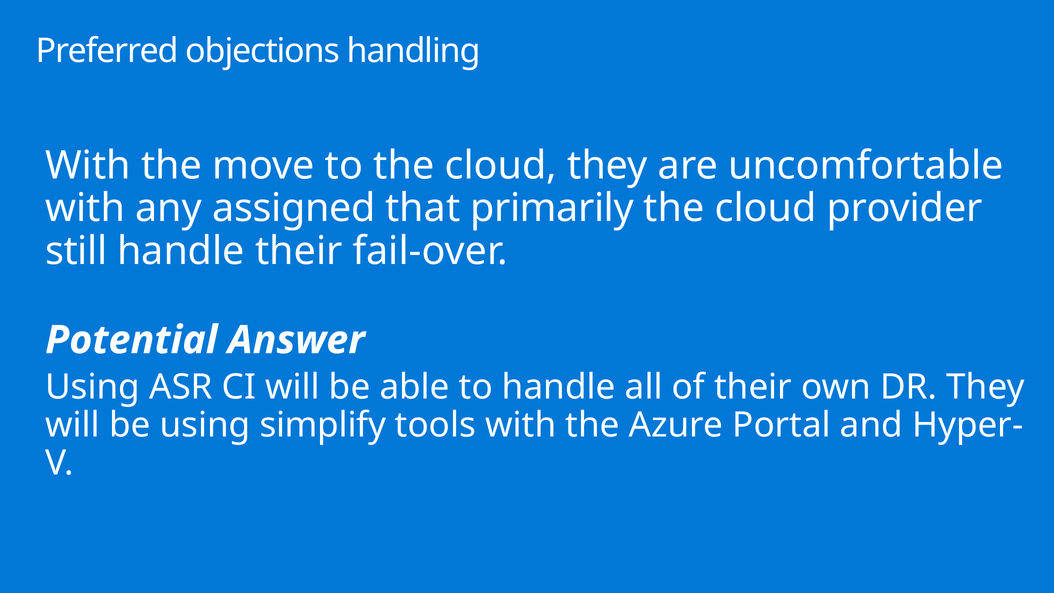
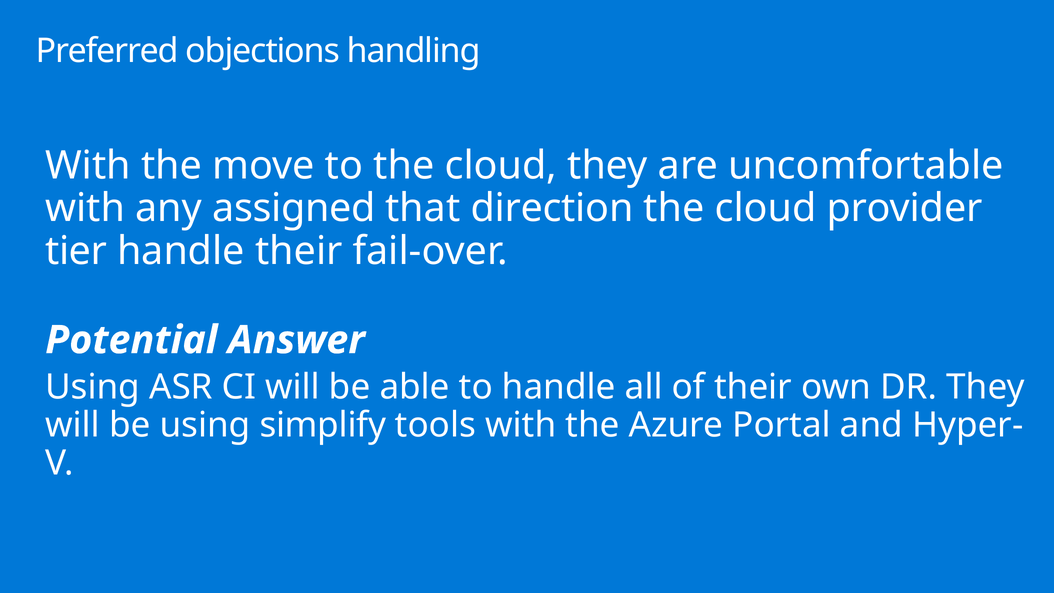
primarily: primarily -> direction (552, 208)
still: still -> tier (76, 251)
